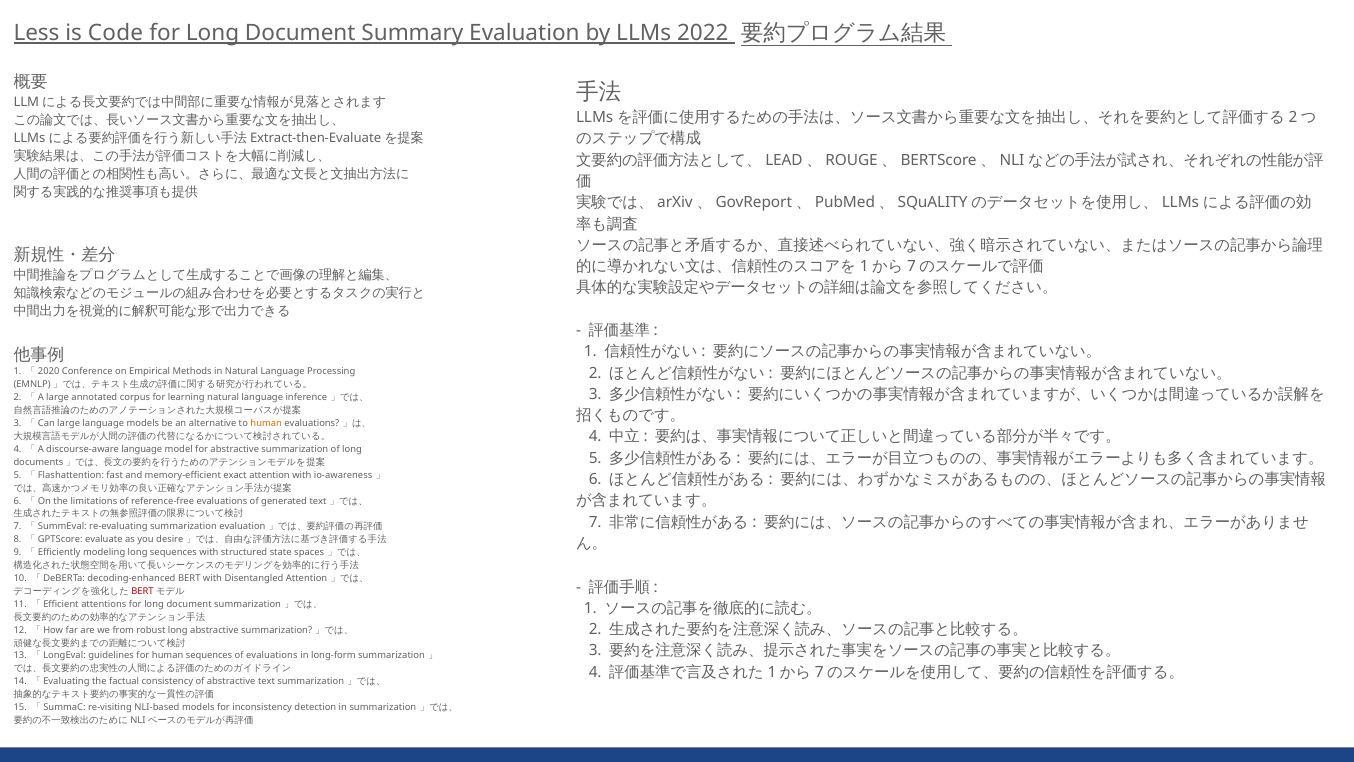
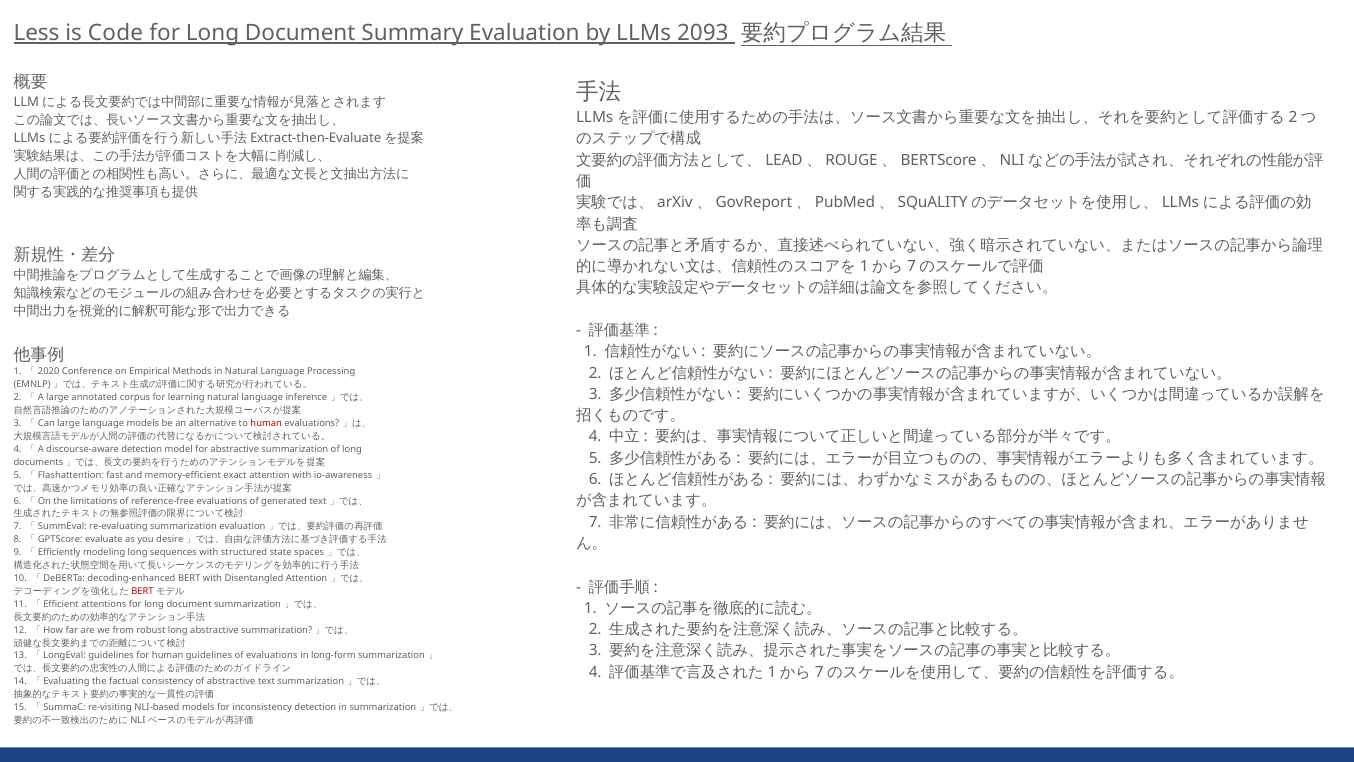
2022: 2022 -> 2093 (703, 33)
human colour: orange -> red (266, 423)
discourse-aware language: language -> detection (142, 449)
human sequences: sequences -> guidelines (209, 656)
